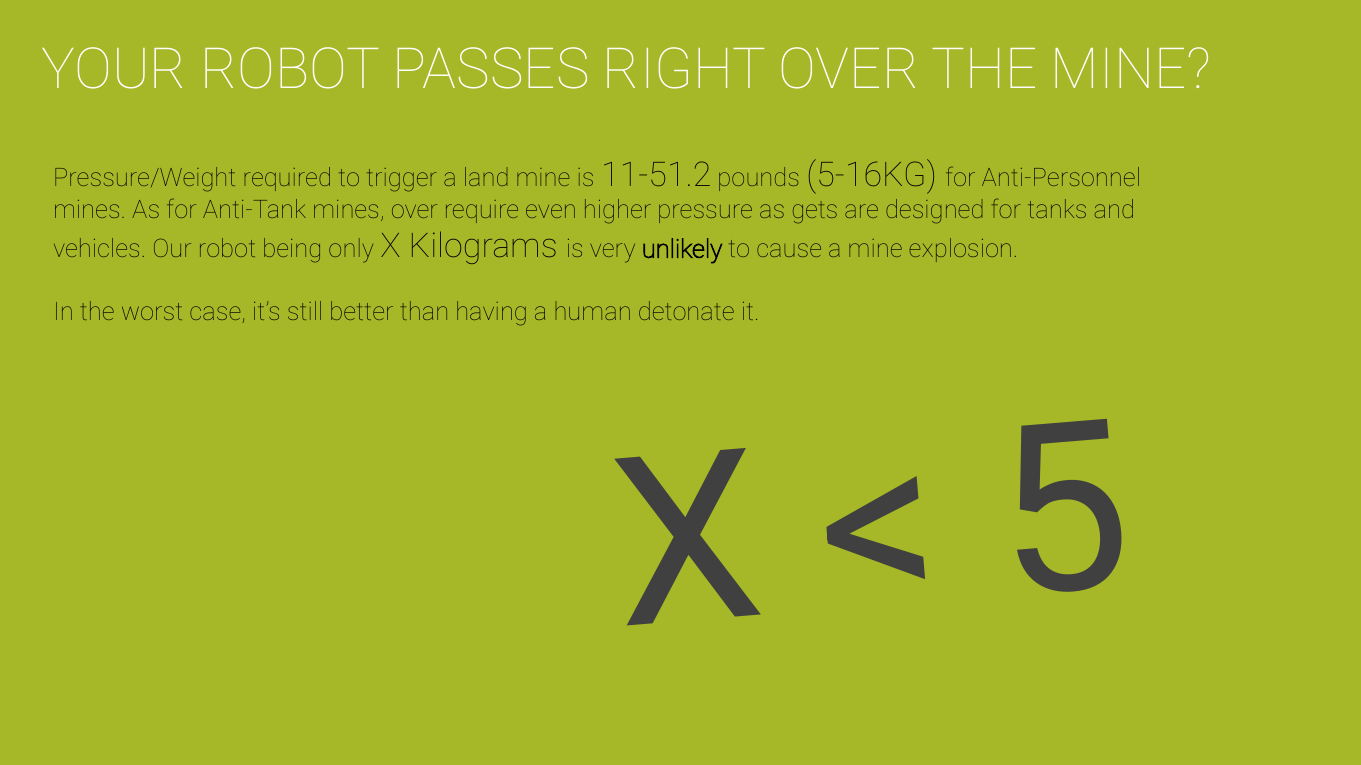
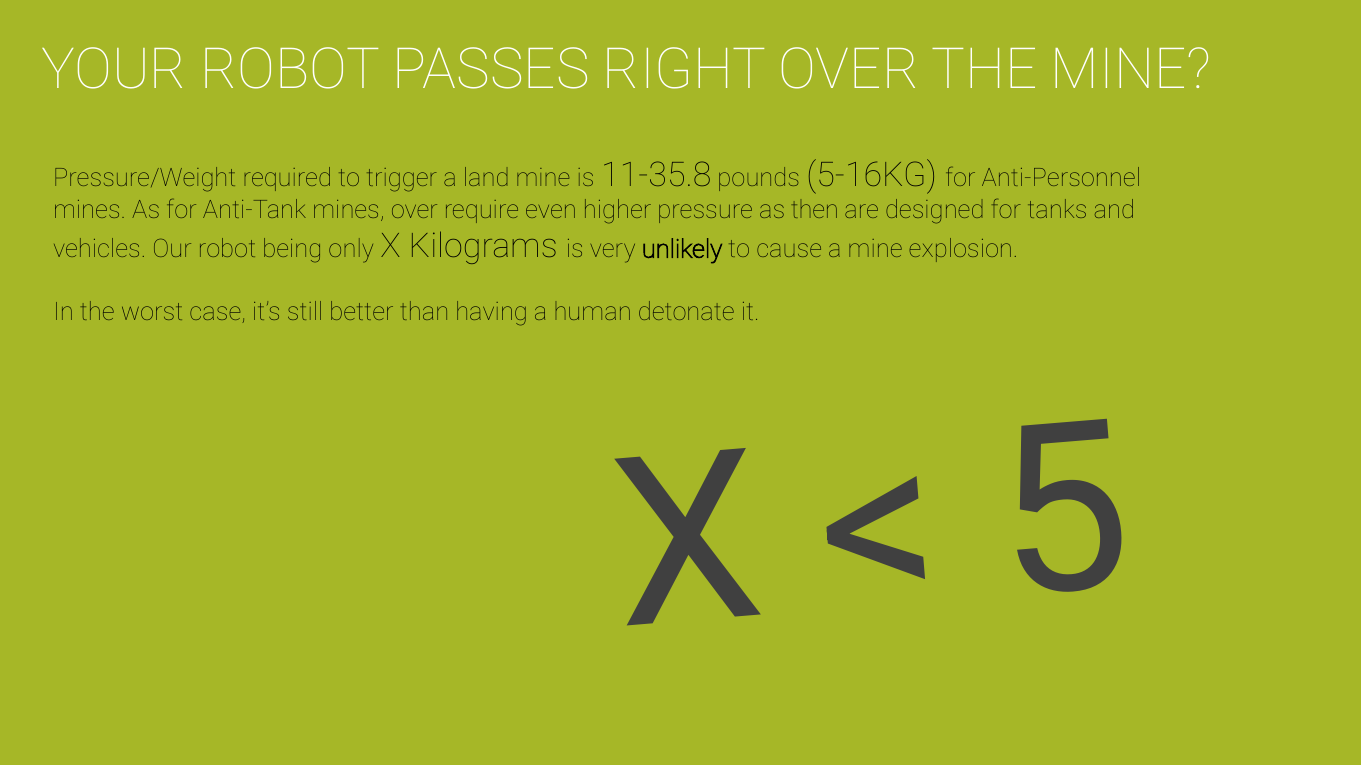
11-51.2: 11-51.2 -> 11-35.8 (656, 175)
gets: gets -> then (815, 210)
